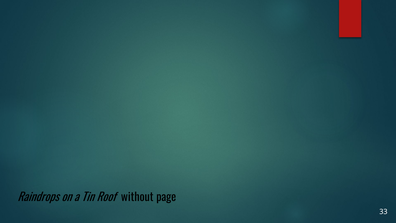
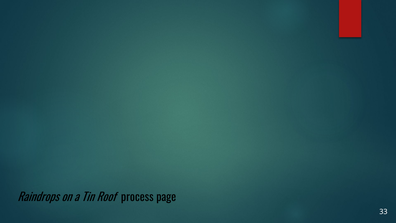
without: without -> process (137, 197)
